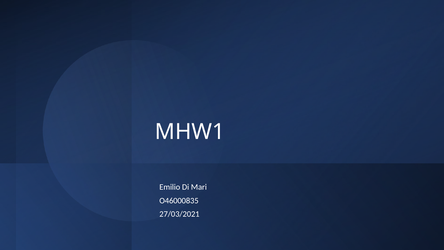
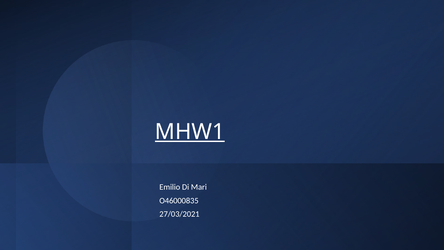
MHW1 underline: none -> present (190, 132)
